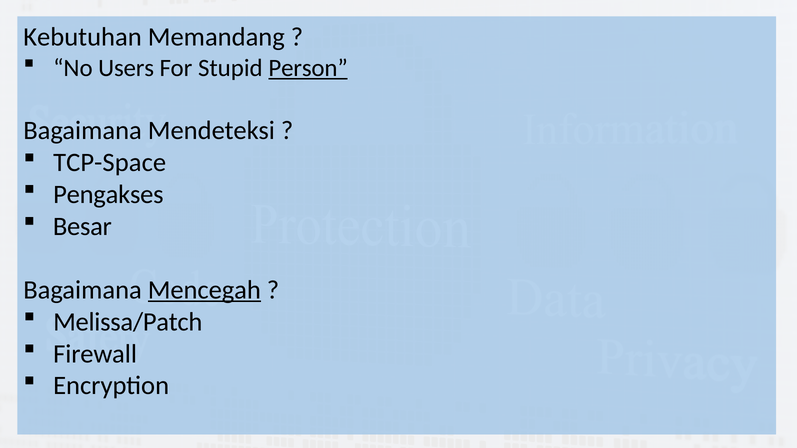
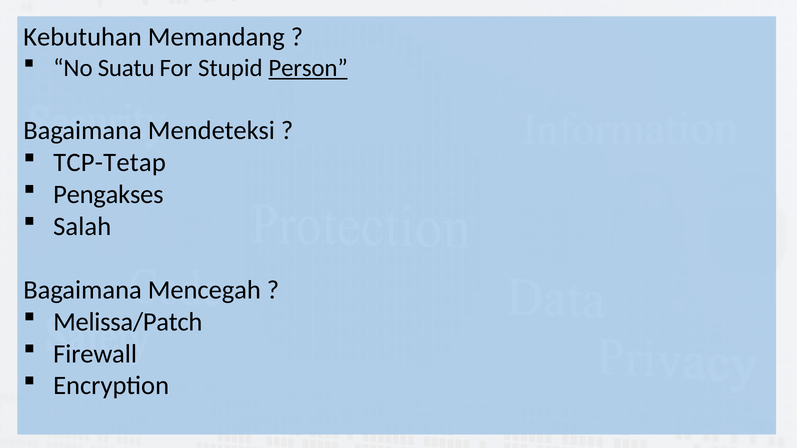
Users: Users -> Suatu (126, 68)
TCP-Space: TCP-Space -> TCP-Tetap (110, 163)
Besar: Besar -> Salah (82, 226)
Mencegah underline: present -> none (204, 290)
